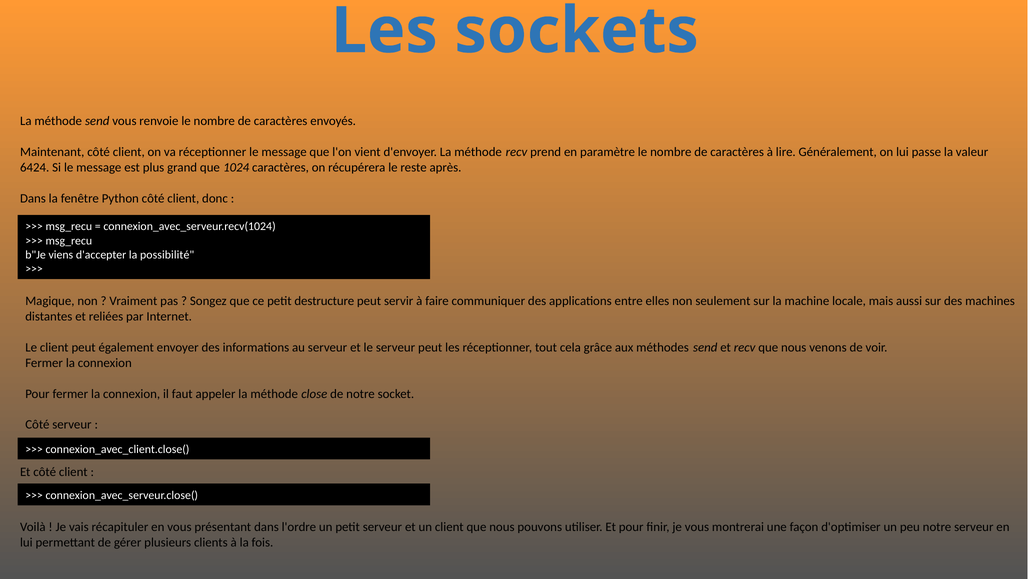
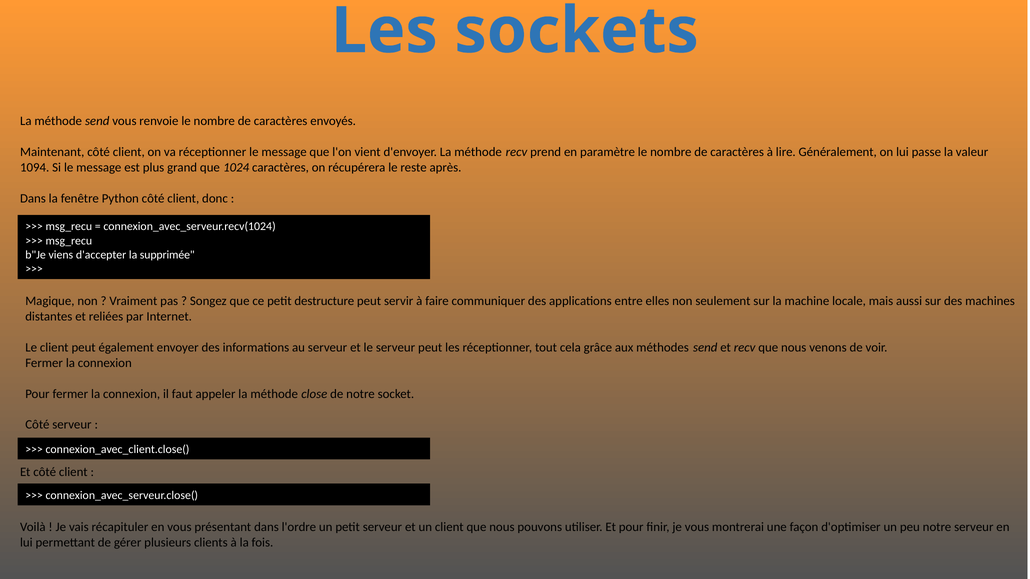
6424: 6424 -> 1094 (35, 168)
possibilité: possibilité -> supprimée (167, 255)
